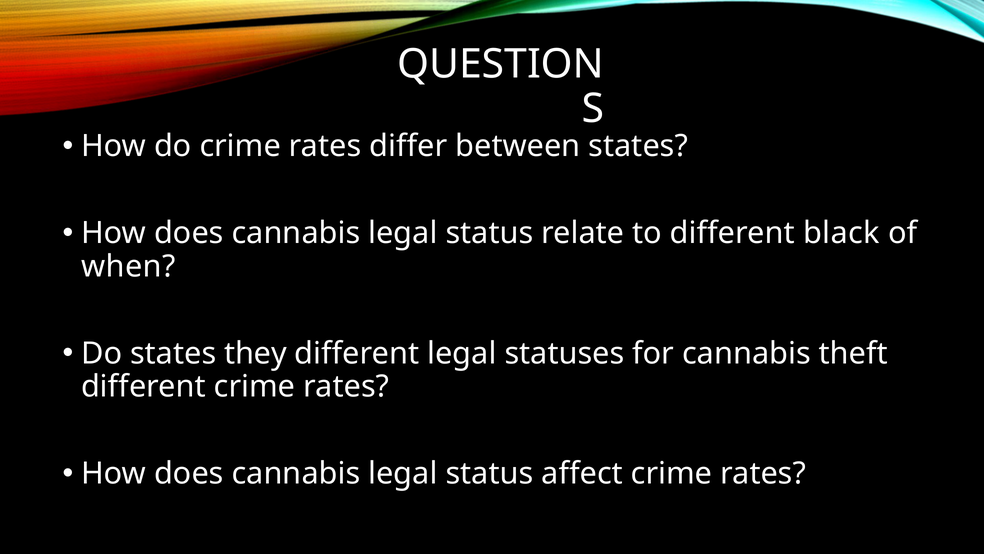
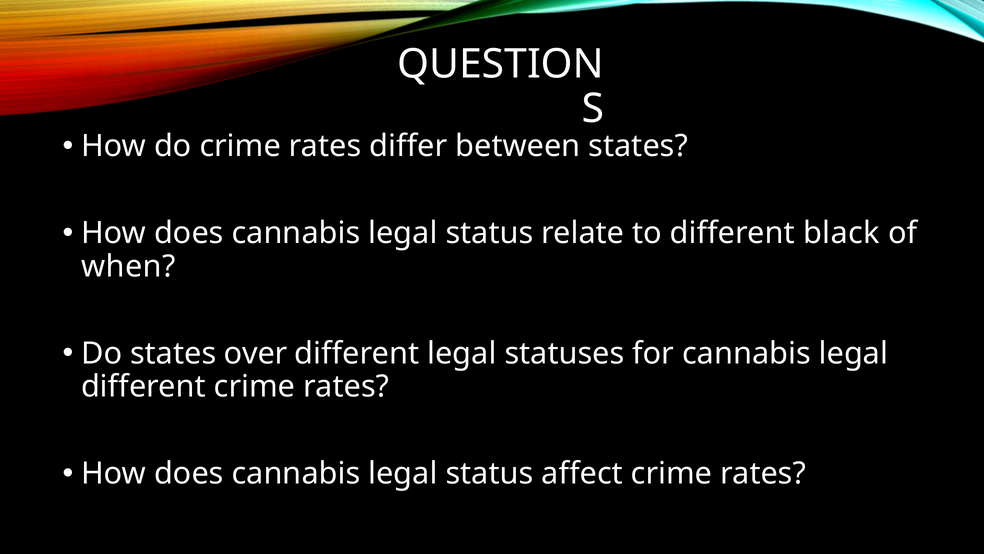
they: they -> over (256, 353)
for cannabis theft: theft -> legal (853, 353)
